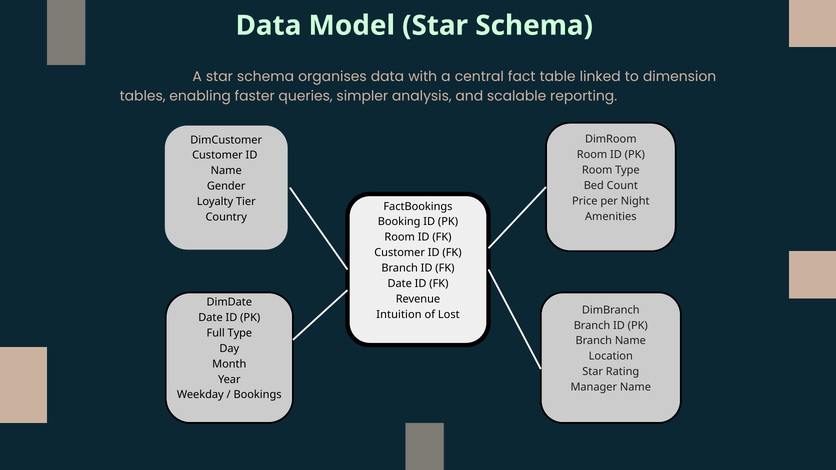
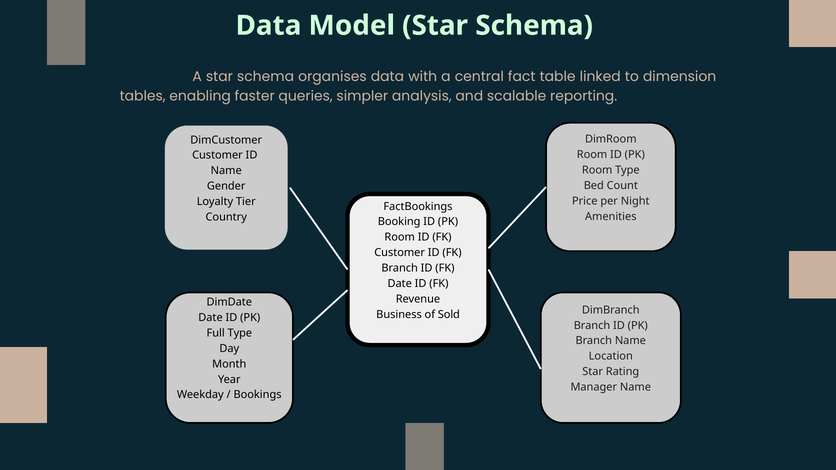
Intuition: Intuition -> Business (399, 315)
Lost: Lost -> Sold (449, 315)
